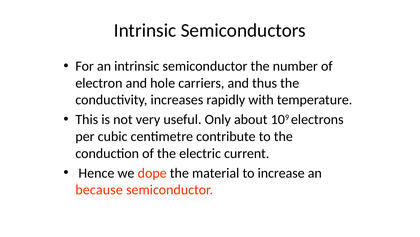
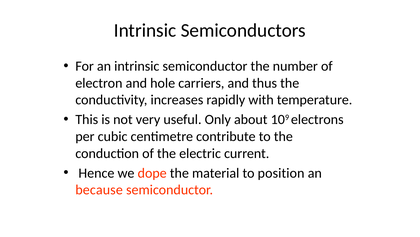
increase: increase -> position (281, 173)
